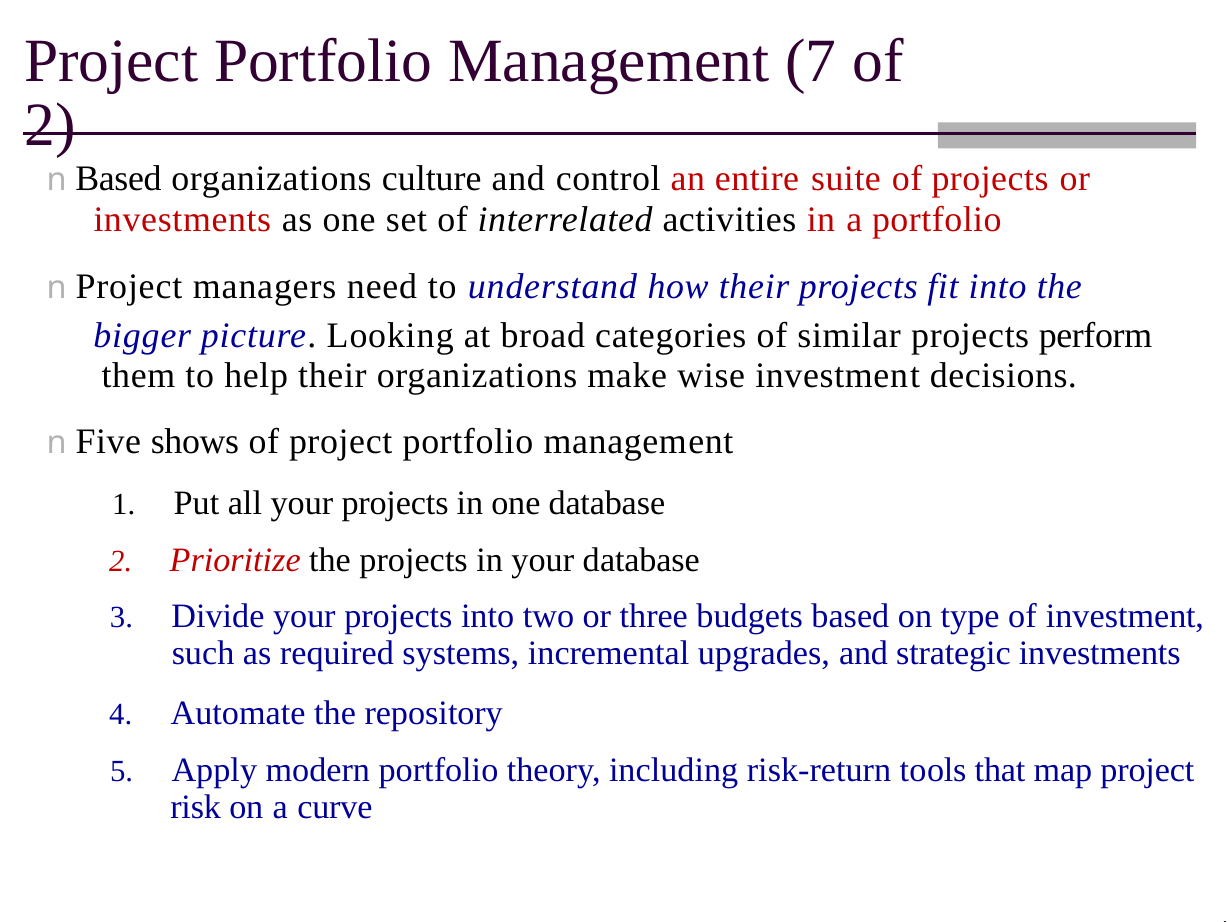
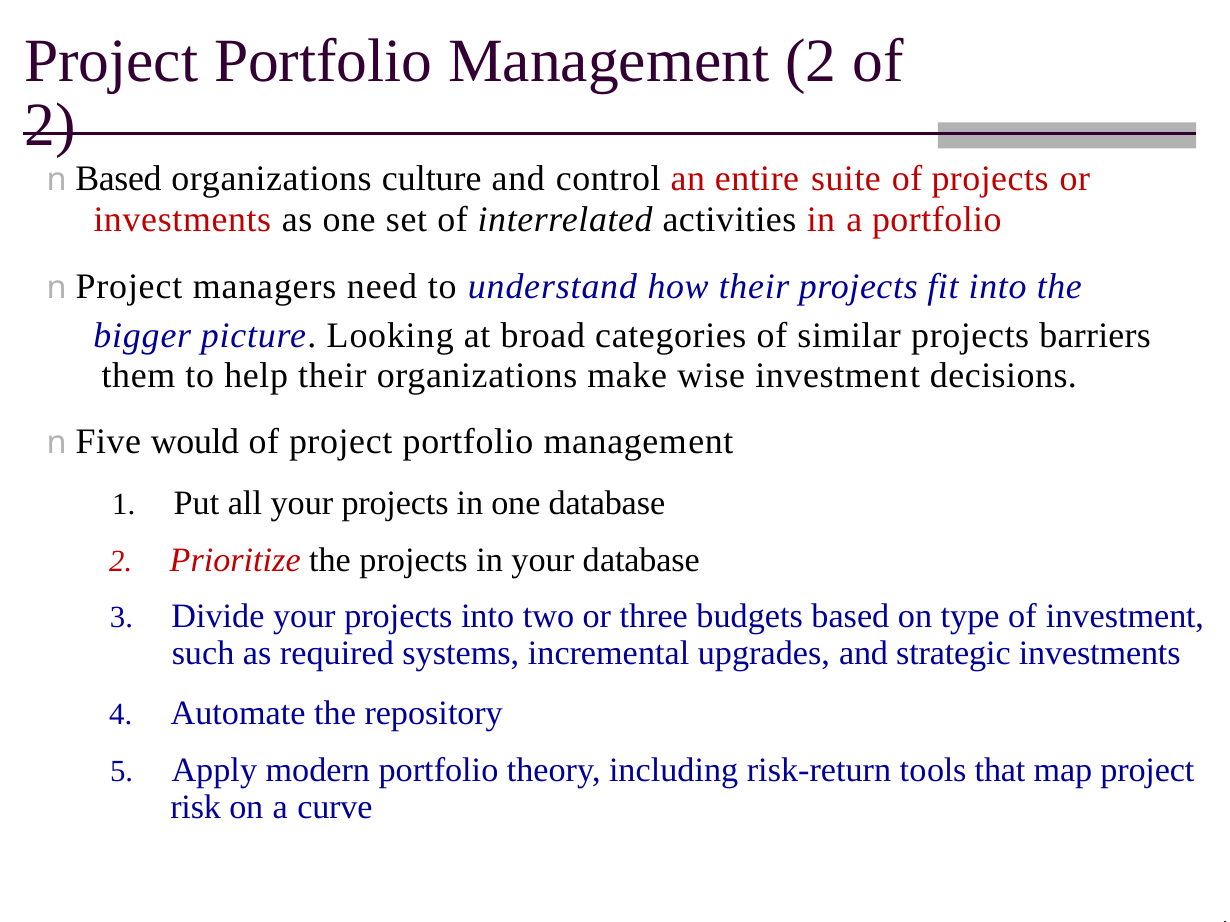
Management 7: 7 -> 2 (811, 61)
perform: perform -> barriers (1095, 336)
shows: shows -> would (195, 442)
